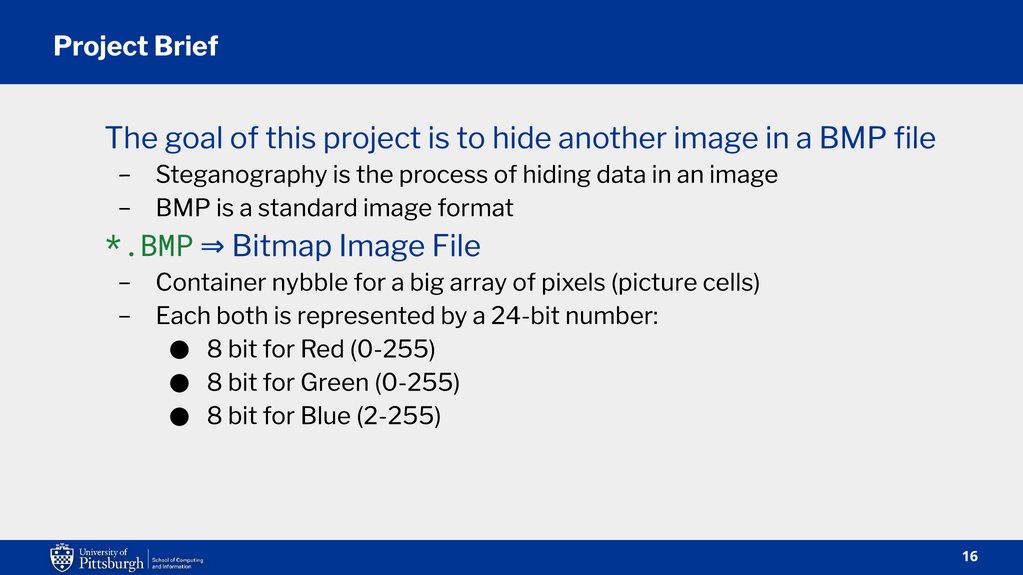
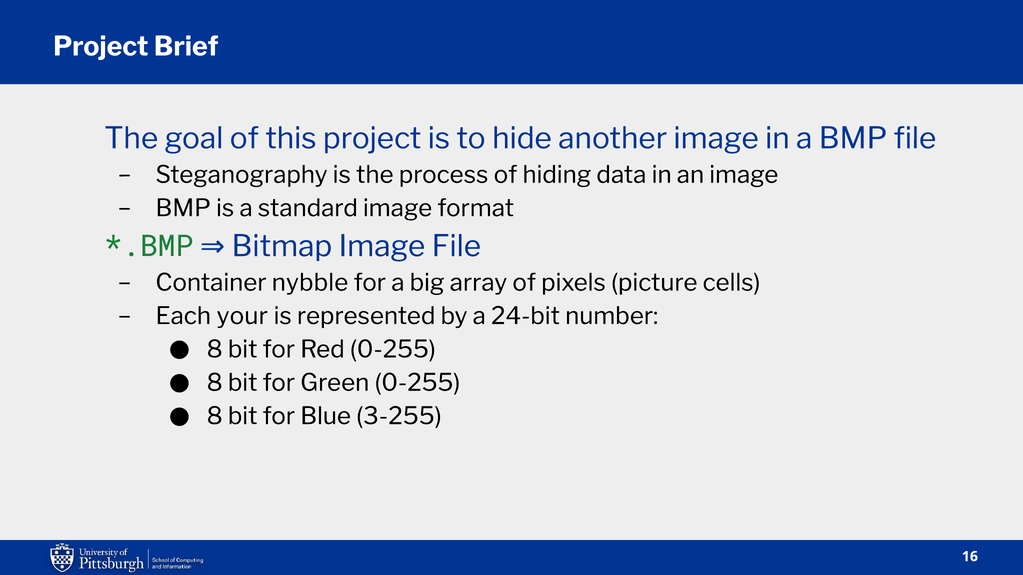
both: both -> your (242, 316)
2-255: 2-255 -> 3-255 (399, 416)
